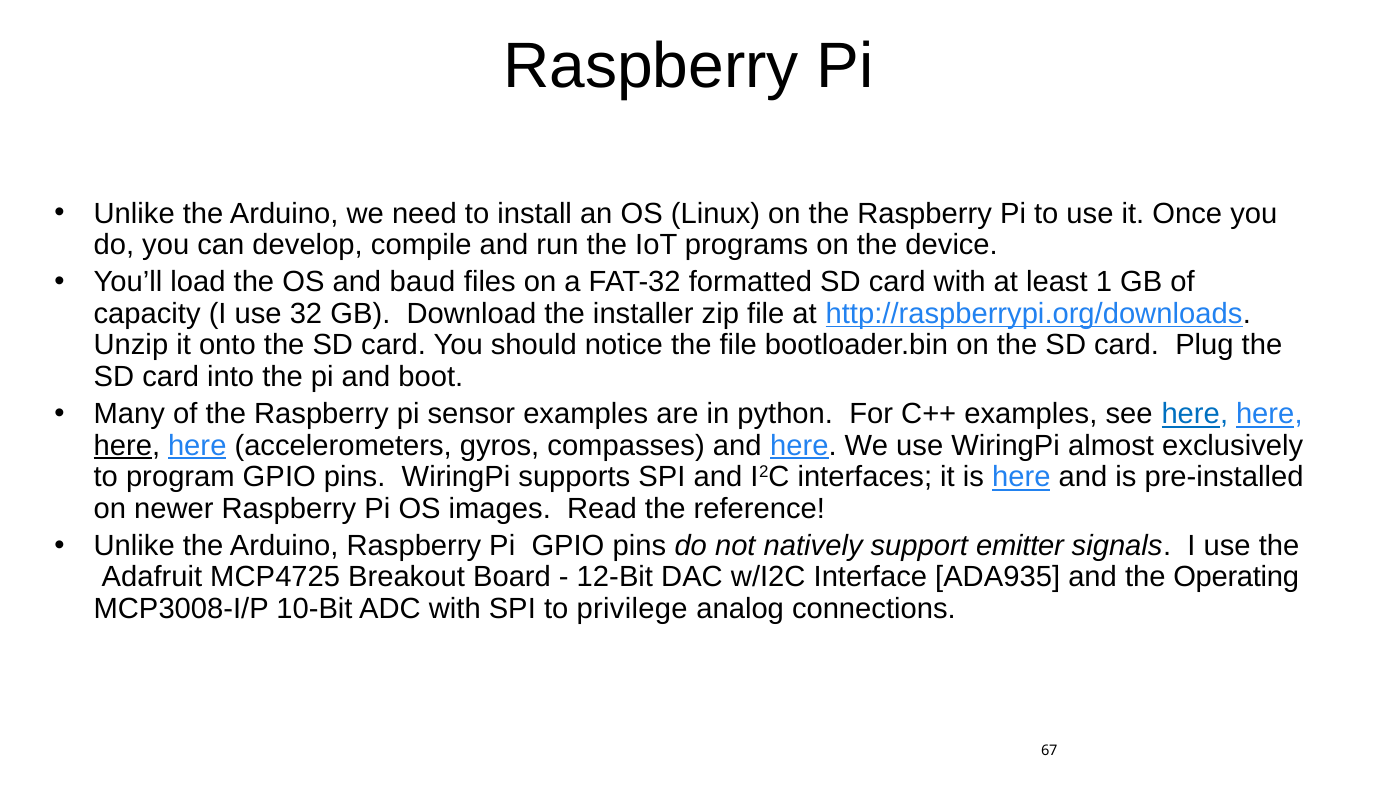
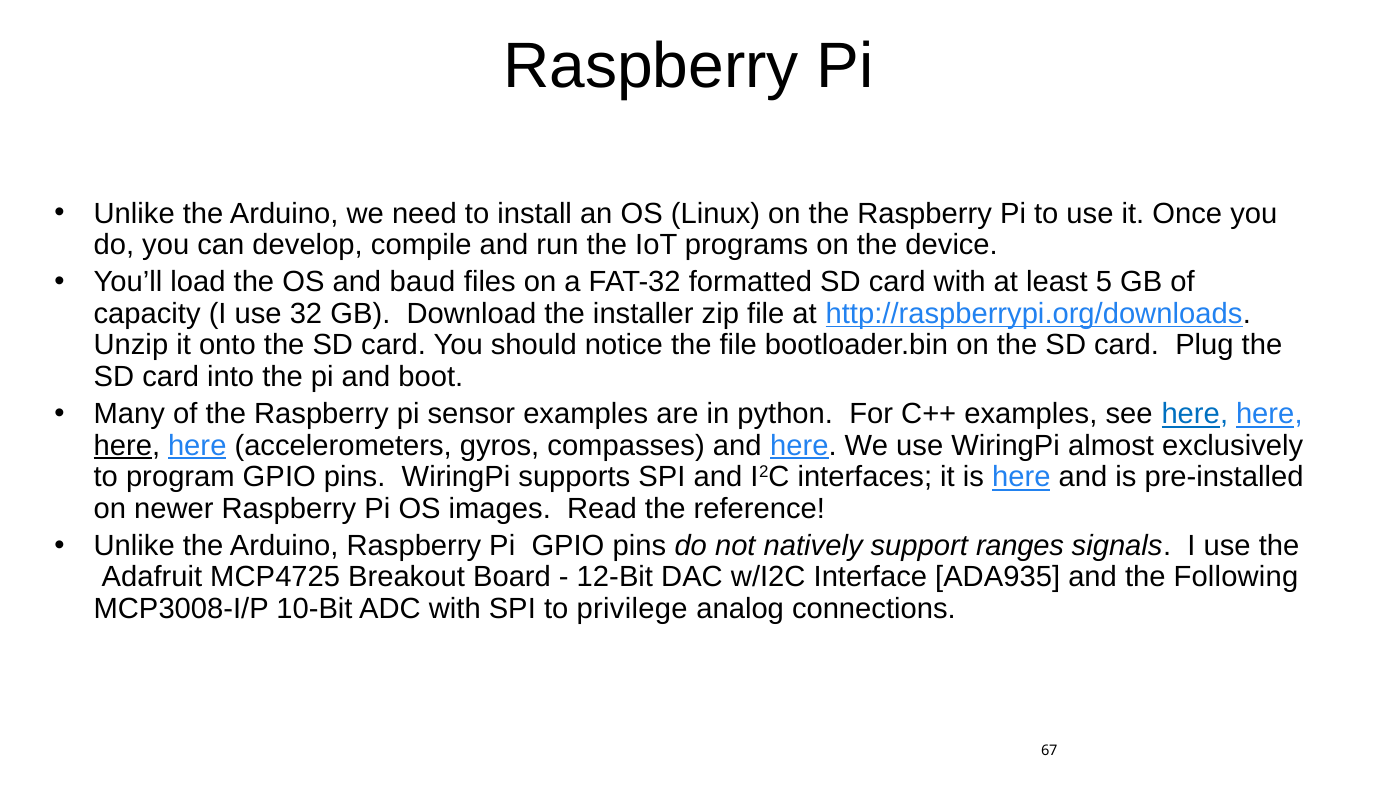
1: 1 -> 5 (1104, 282)
emitter: emitter -> ranges (1020, 546)
Operating: Operating -> Following (1236, 577)
